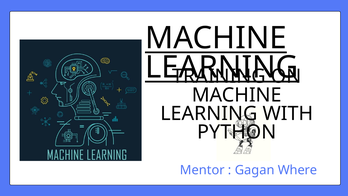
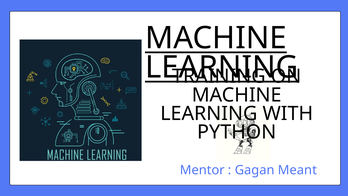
Where: Where -> Meant (297, 170)
